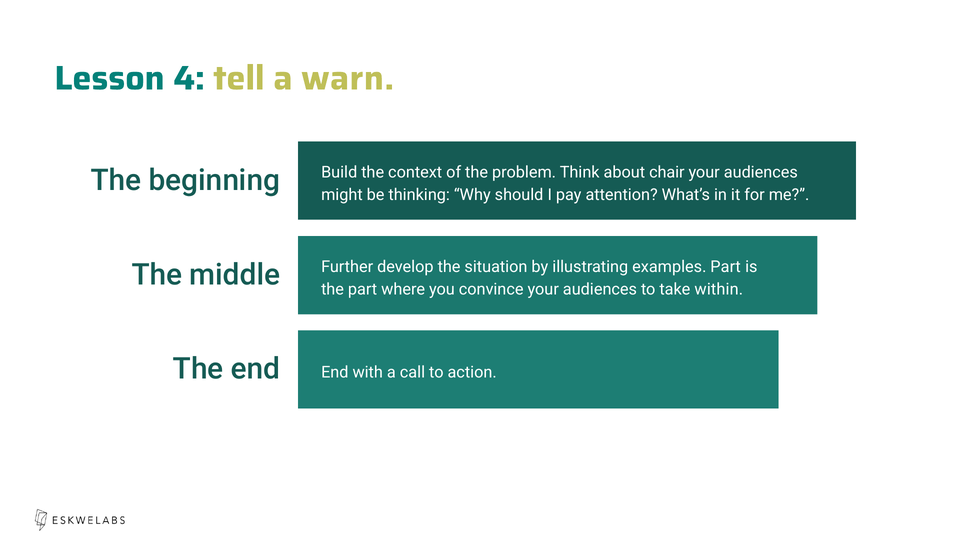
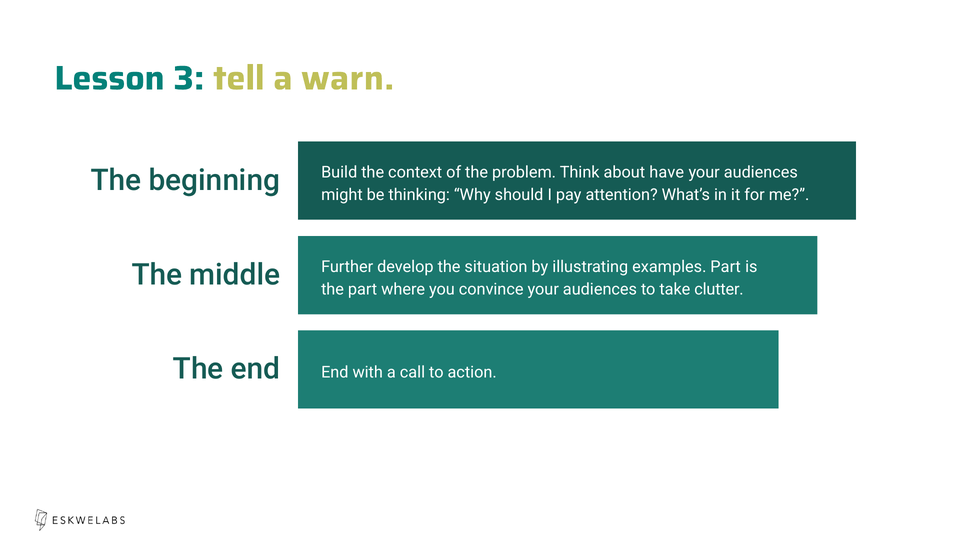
4: 4 -> 3 (189, 78)
chair: chair -> have (667, 172)
within: within -> clutter (719, 289)
